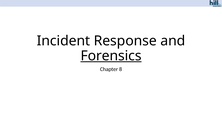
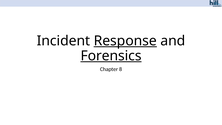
Response underline: none -> present (125, 41)
